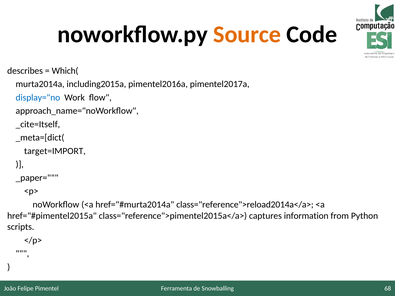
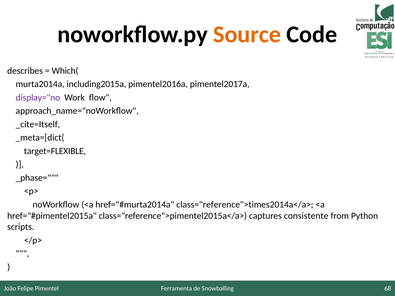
display="no colour: blue -> purple (38, 98)
target=IMPORT: target=IMPORT -> target=FLEXIBLE (55, 151)
_paper=: _paper= -> _phase= (37, 178)
class="reference">reload2014a</a>: class="reference">reload2014a</a> -> class="reference">times2014a</a> (245, 205)
information: information -> consistente (306, 216)
